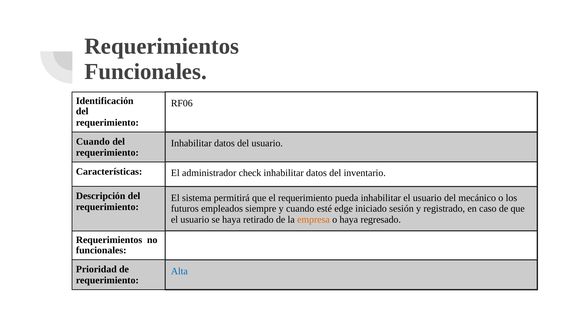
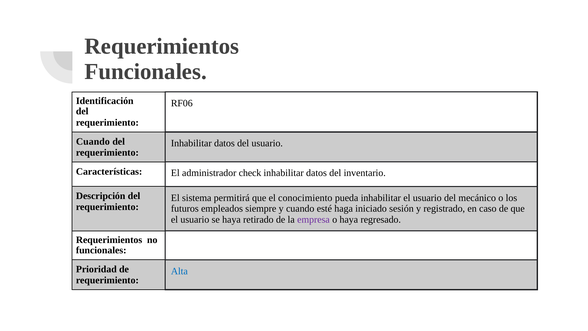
el requerimiento: requerimiento -> conocimiento (305, 198)
edge: edge -> haga (344, 209)
empresa colour: orange -> purple (313, 219)
